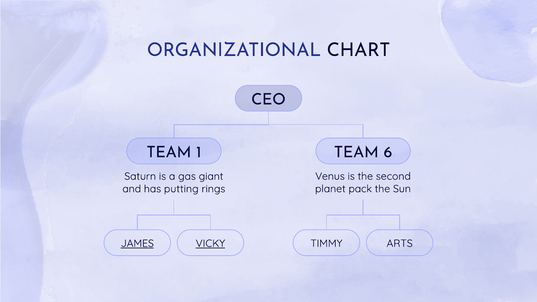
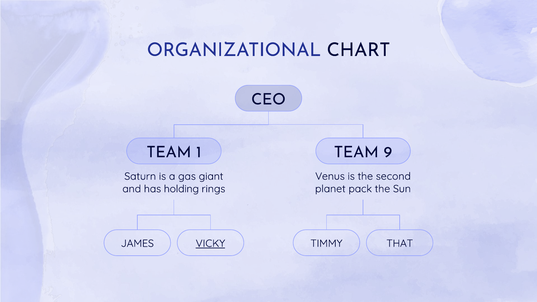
6: 6 -> 9 (388, 152)
putting: putting -> holding (181, 189)
JAMES underline: present -> none (137, 243)
ARTS: ARTS -> THAT (400, 243)
